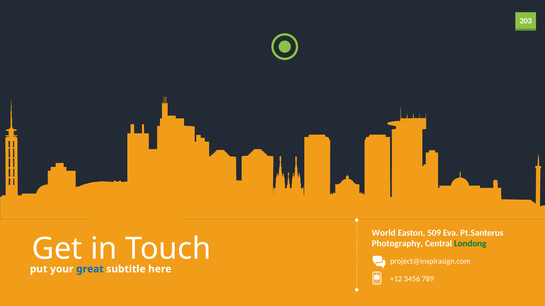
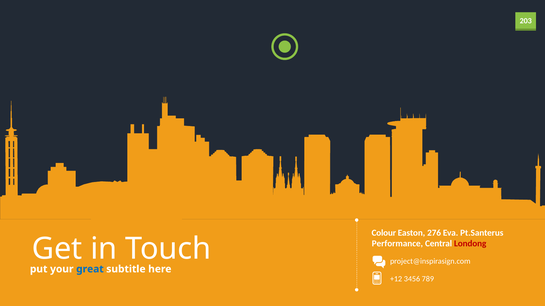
World: World -> Colour (384, 233)
509: 509 -> 276 (434, 233)
Photography: Photography -> Performance (397, 244)
Londong colour: green -> red (470, 244)
